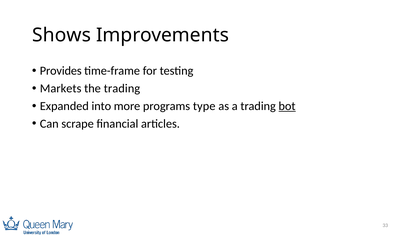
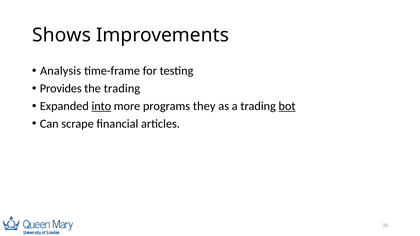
Provides: Provides -> Analysis (61, 71)
Markets: Markets -> Provides (61, 89)
into underline: none -> present (101, 106)
type: type -> they (204, 106)
